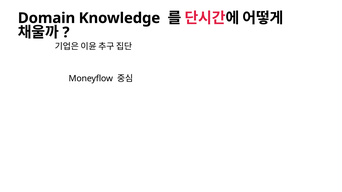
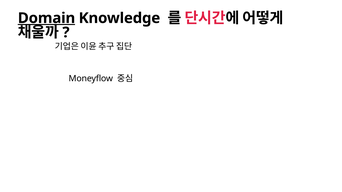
Domain underline: none -> present (47, 18)
